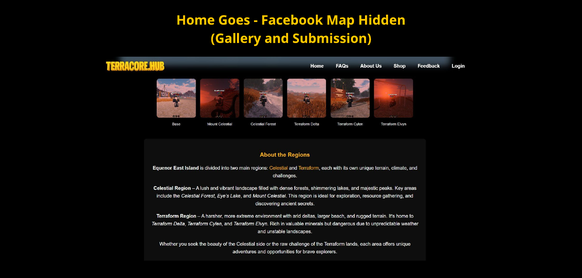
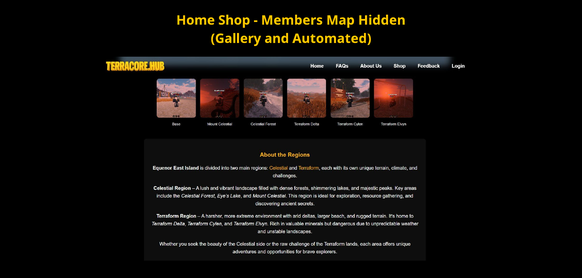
Goes: Goes -> Shop (234, 20)
Facebook: Facebook -> Members (292, 20)
Submission: Submission -> Automated (332, 39)
